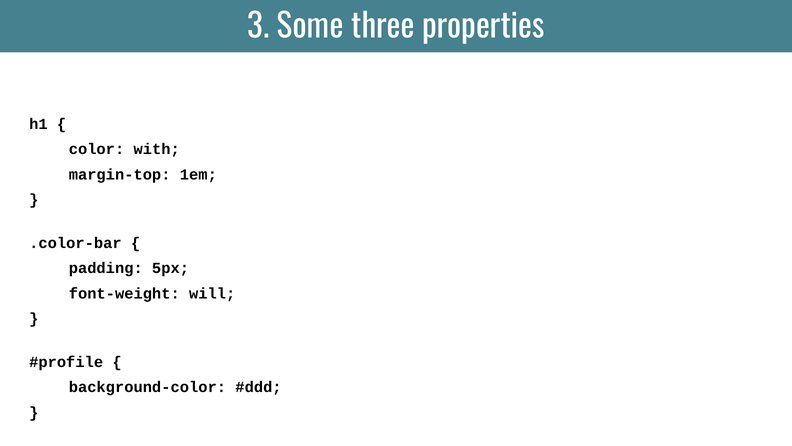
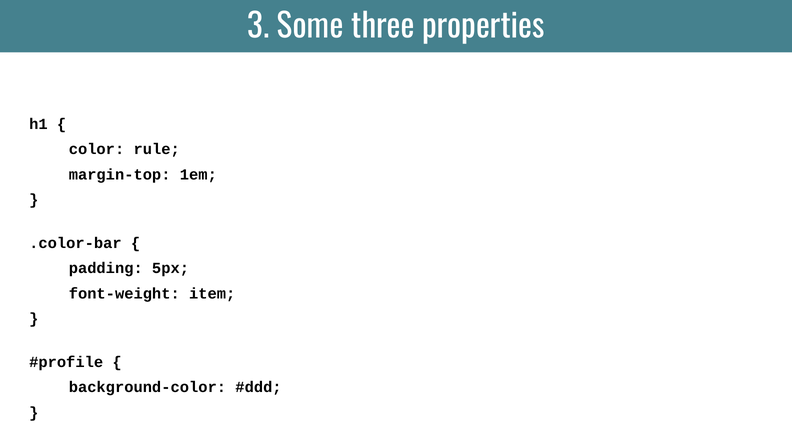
with: with -> rule (157, 149)
will: will -> item (212, 293)
